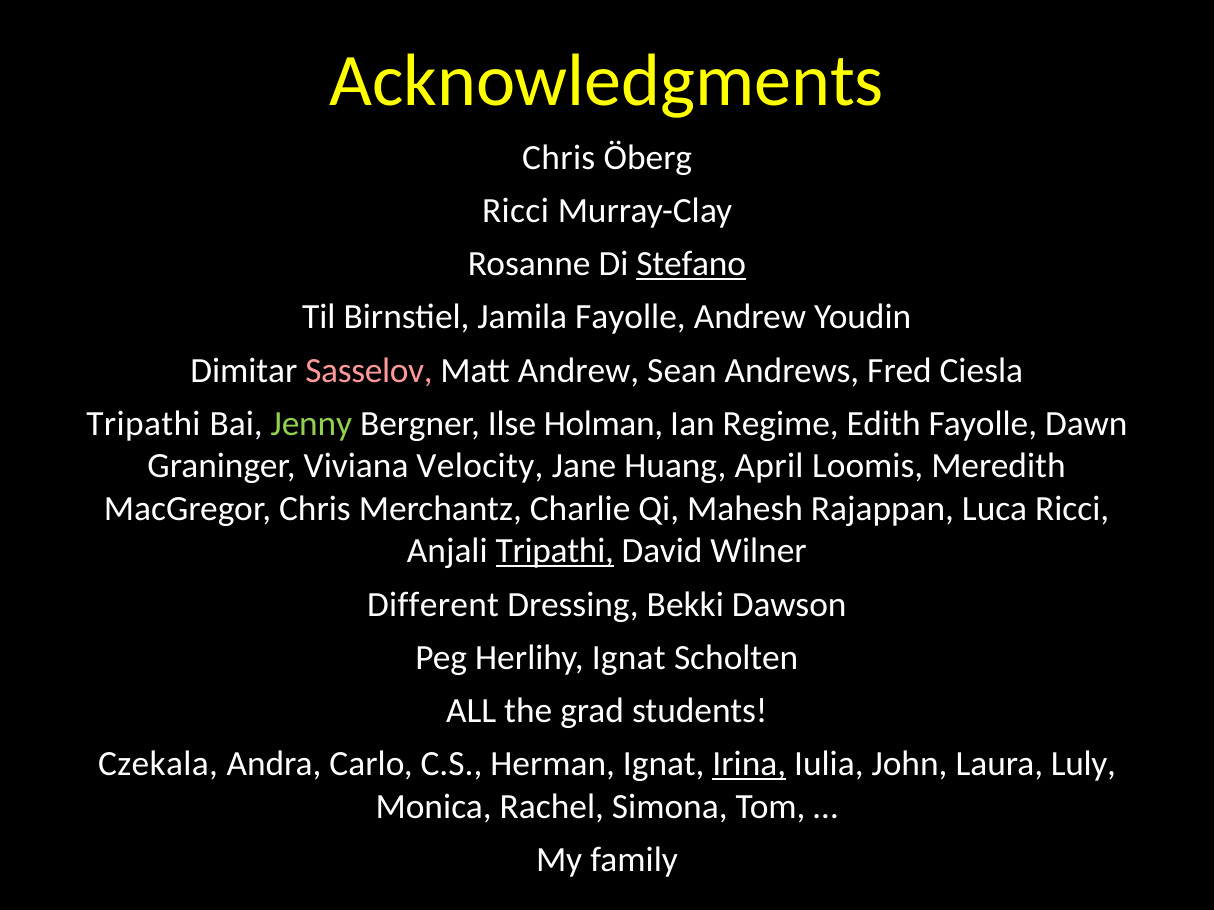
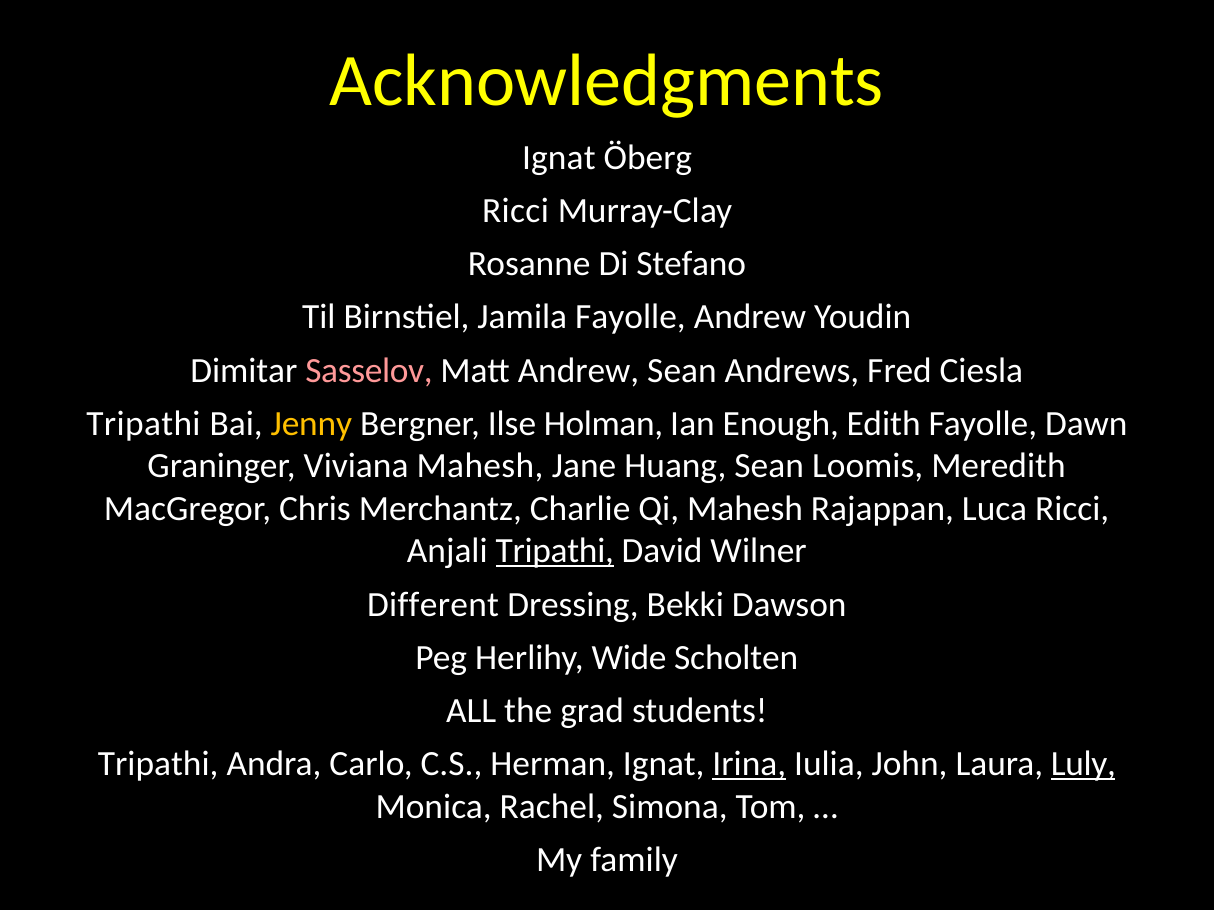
Chris: Chris -> Ignat (559, 157)
Stefano underline: present -> none (691, 264)
Jenny colour: light green -> yellow (311, 424)
Regime: Regime -> Enough (781, 424)
Viviana Velocity: Velocity -> Mahesh (480, 466)
Huang April: April -> Sean (769, 466)
Herlihy Ignat: Ignat -> Wide (629, 658)
Czekala: Czekala -> Tripathi (158, 765)
Luly underline: none -> present (1083, 765)
